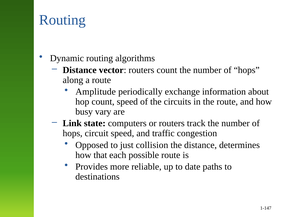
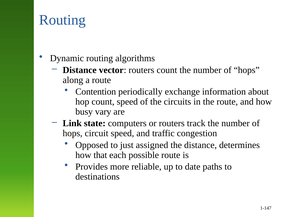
Amplitude: Amplitude -> Contention (96, 92)
collision: collision -> assigned (152, 145)
